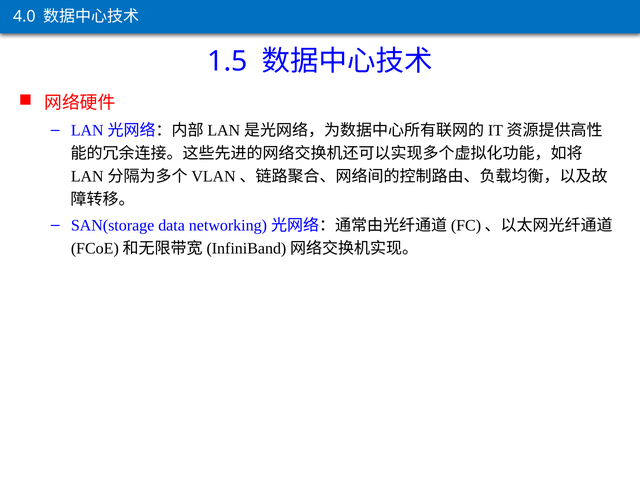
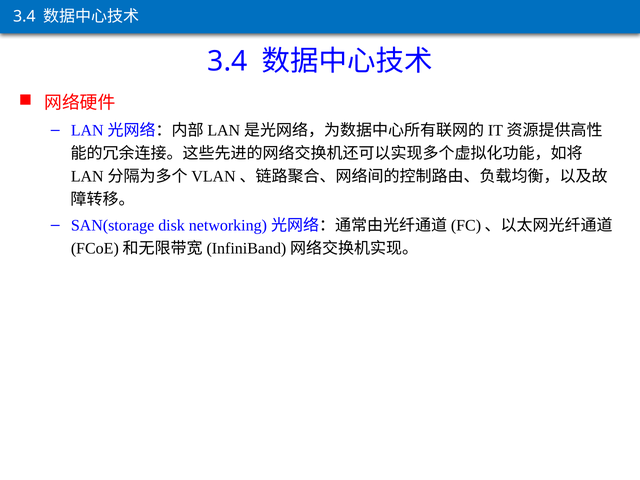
4.0: 4.0 -> 3.4 (24, 16)
1.5: 1.5 -> 3.4 (227, 61)
data: data -> disk (172, 226)
